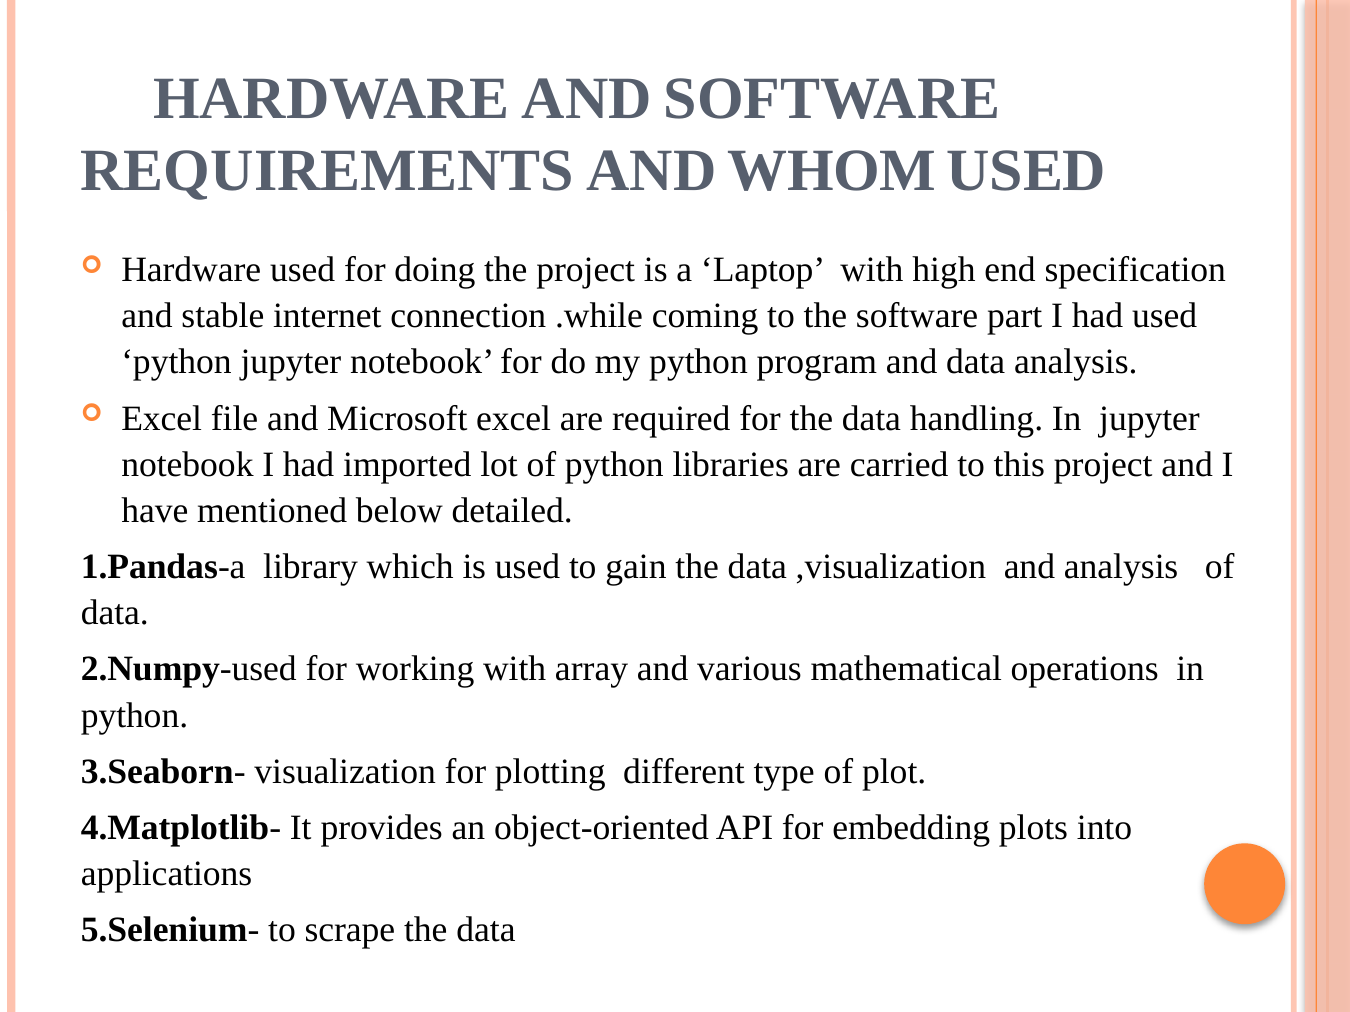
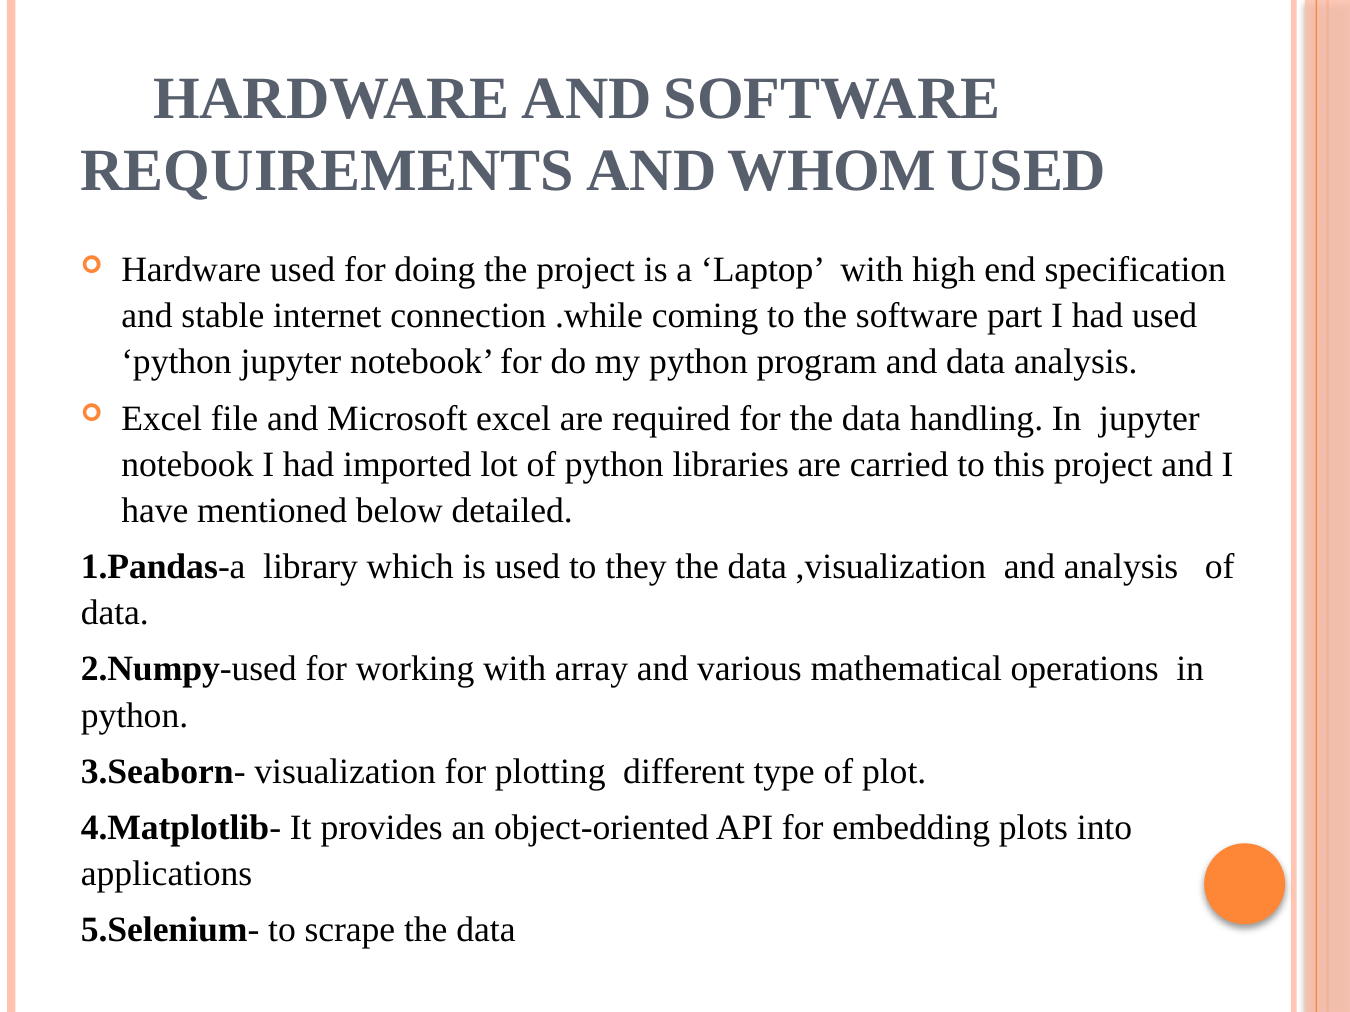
gain: gain -> they (636, 567)
